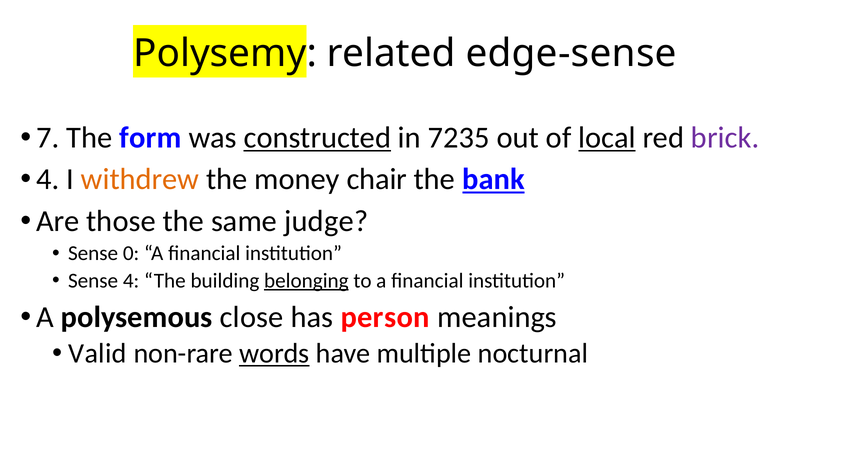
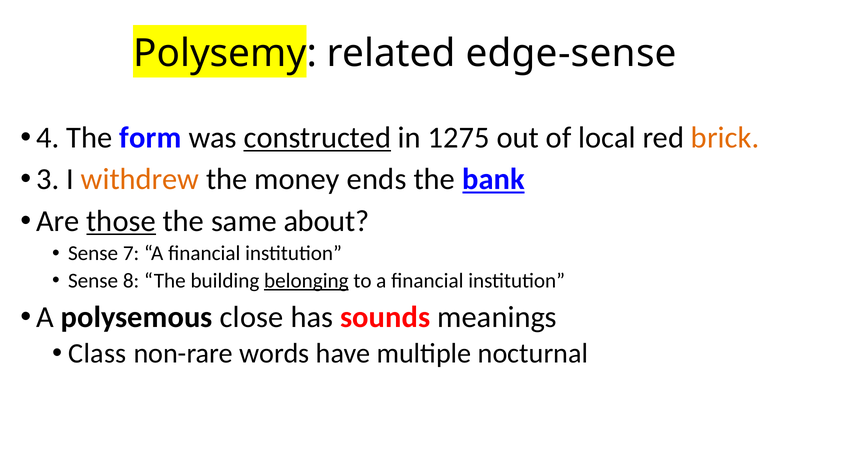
7: 7 -> 4 (48, 138)
7235: 7235 -> 1275 (459, 138)
local underline: present -> none (607, 138)
brick colour: purple -> orange (725, 138)
4: 4 -> 3 (48, 179)
chair: chair -> ends (377, 179)
those underline: none -> present (121, 221)
judge: judge -> about (326, 221)
0: 0 -> 7 (131, 253)
Sense 4: 4 -> 8 (131, 281)
person: person -> sounds (385, 317)
Valid: Valid -> Class (97, 353)
words underline: present -> none (274, 353)
